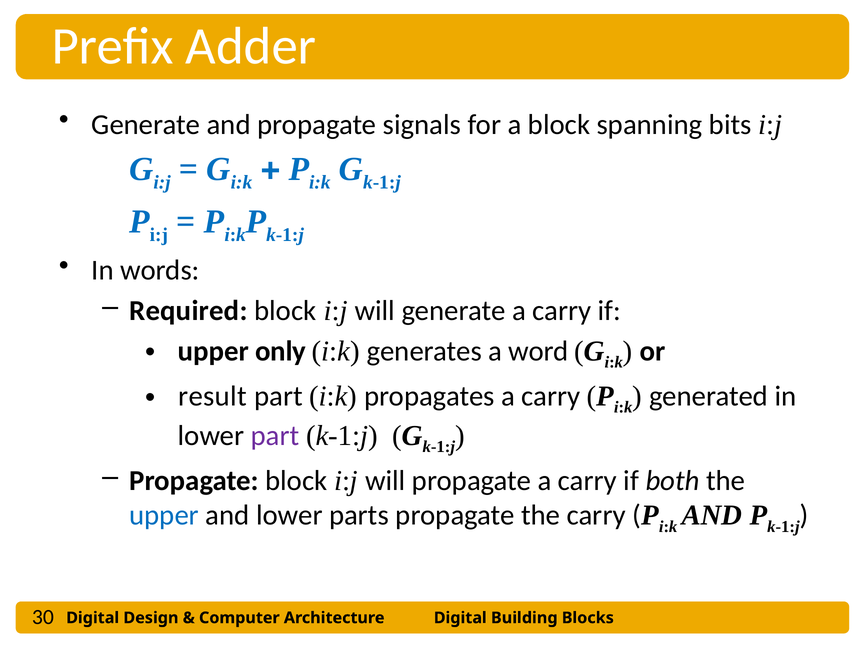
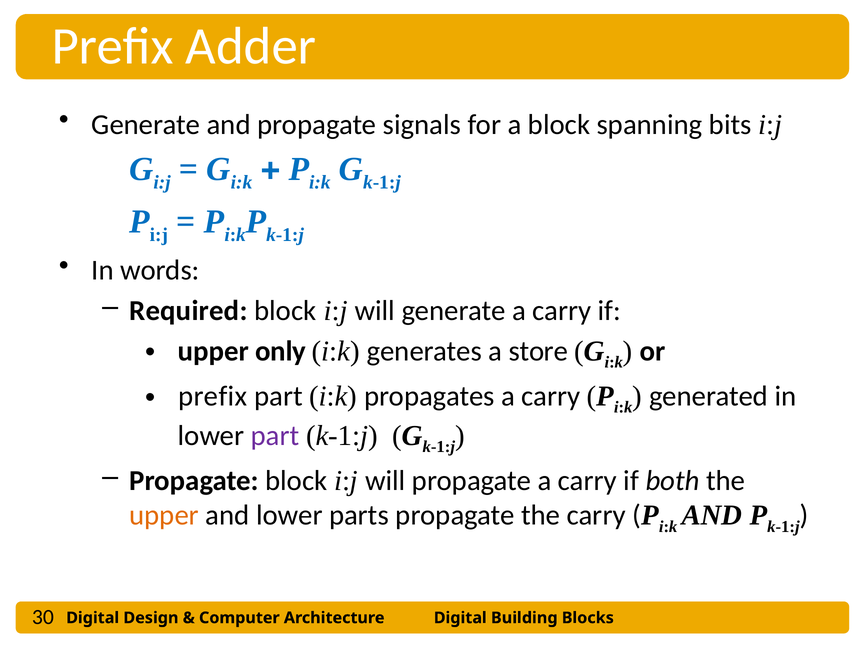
word: word -> store (538, 351)
result: result -> prefix (213, 396)
upper colour: blue -> orange (164, 515)
